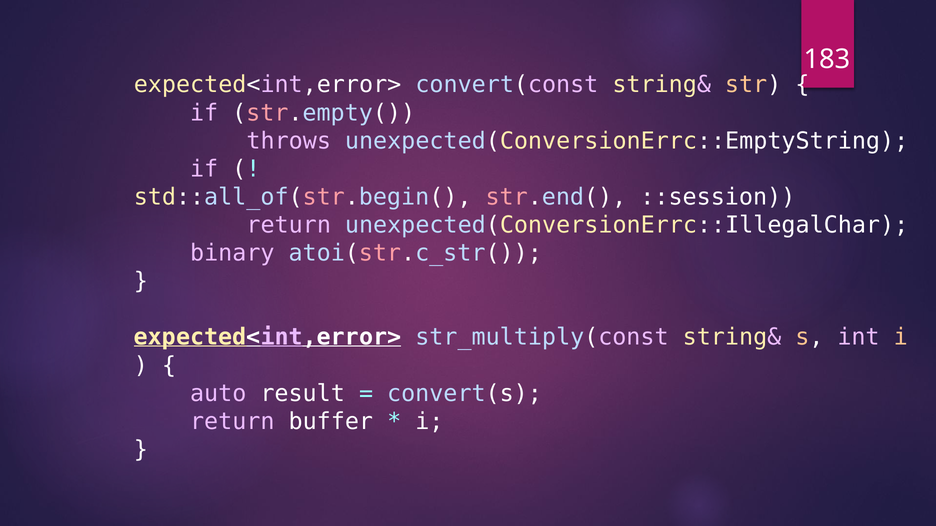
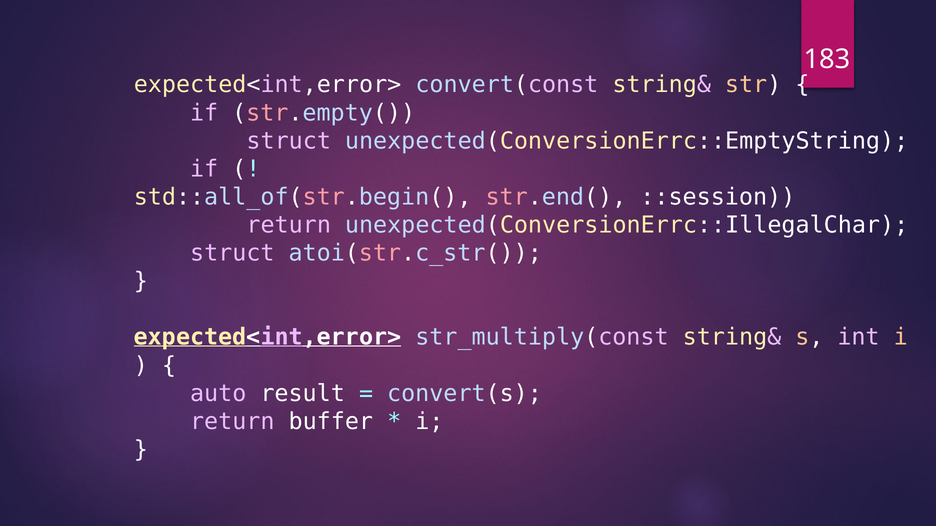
throws: throws -> struct (289, 141)
binary: binary -> struct (232, 253)
